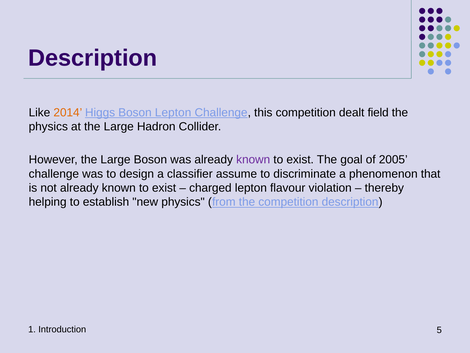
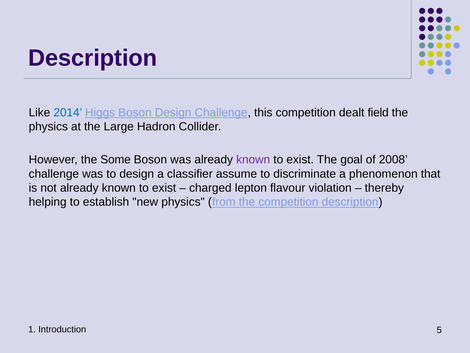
2014 colour: orange -> blue (68, 112)
Boson Lepton: Lepton -> Design (173, 112)
However the Large: Large -> Some (116, 159)
2005: 2005 -> 2008 (393, 159)
